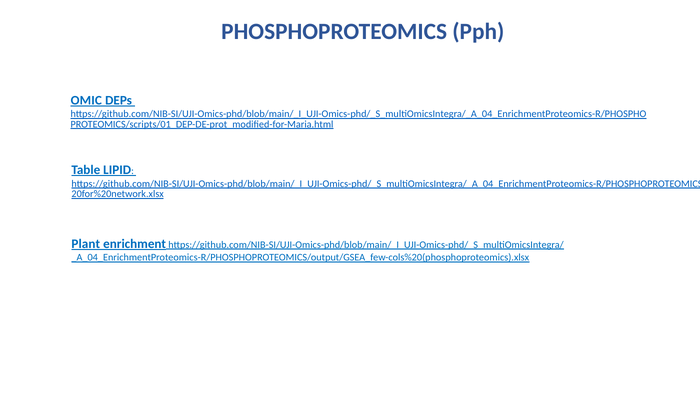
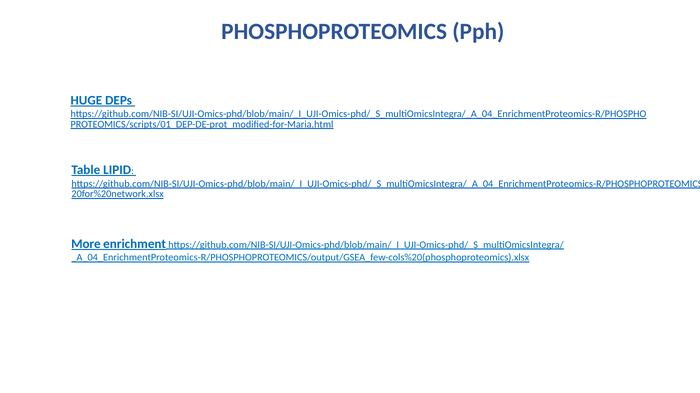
OMIC: OMIC -> HUGE (86, 100)
Plant: Plant -> More (86, 244)
